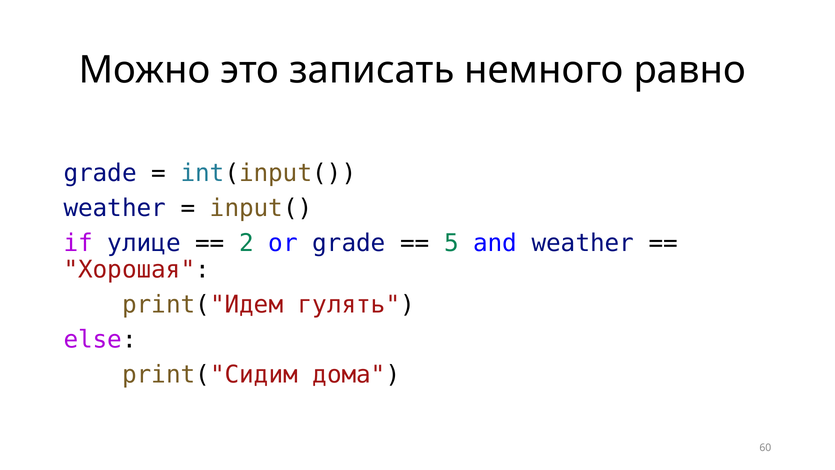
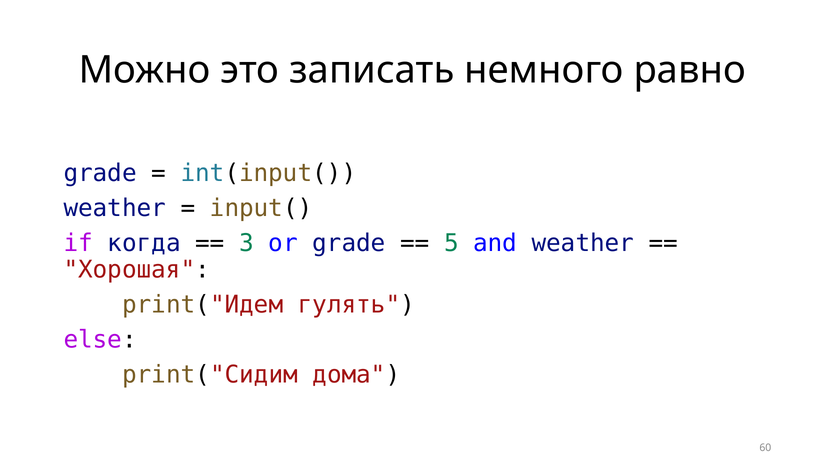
улице: улице -> когда (144, 243)
2: 2 -> 3 (247, 243)
